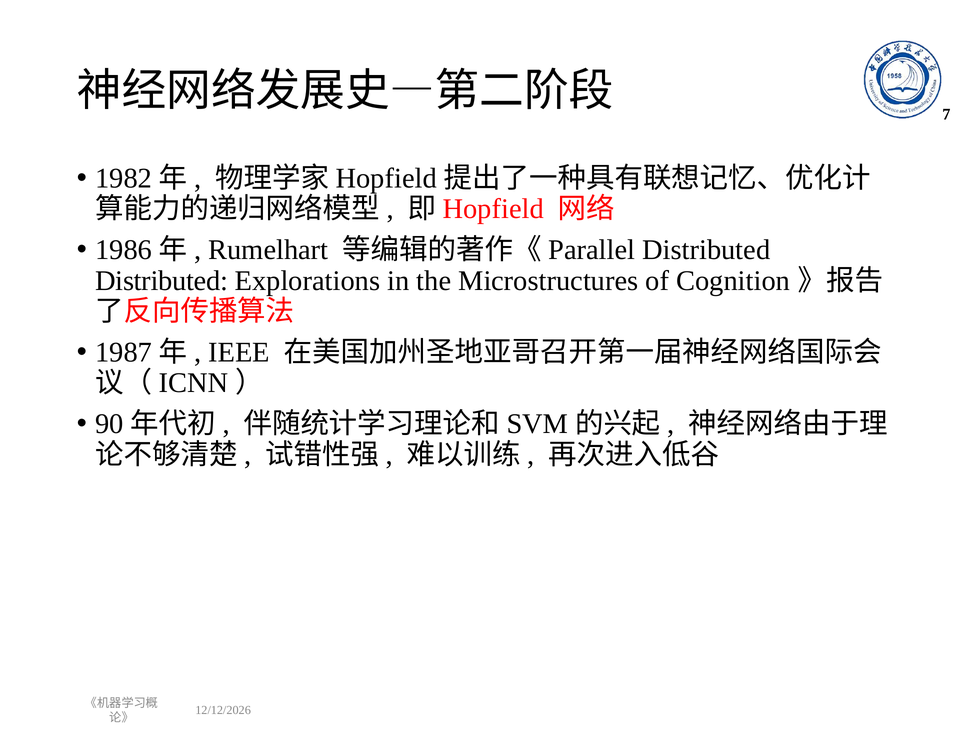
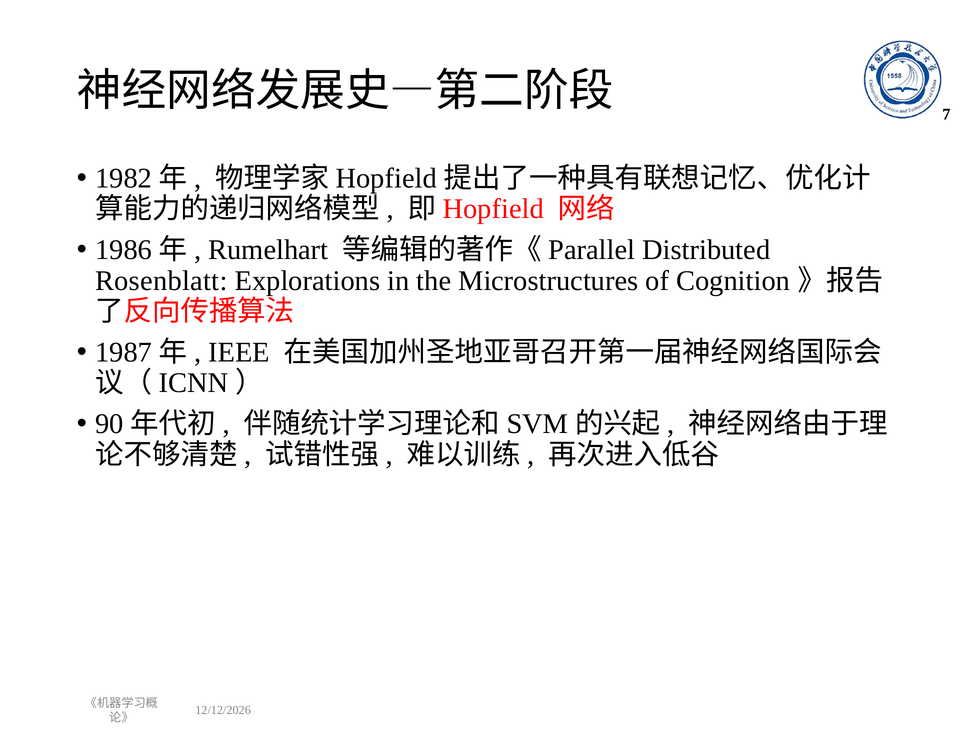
Distributed: Distributed -> Rosenblatt (161, 281)
